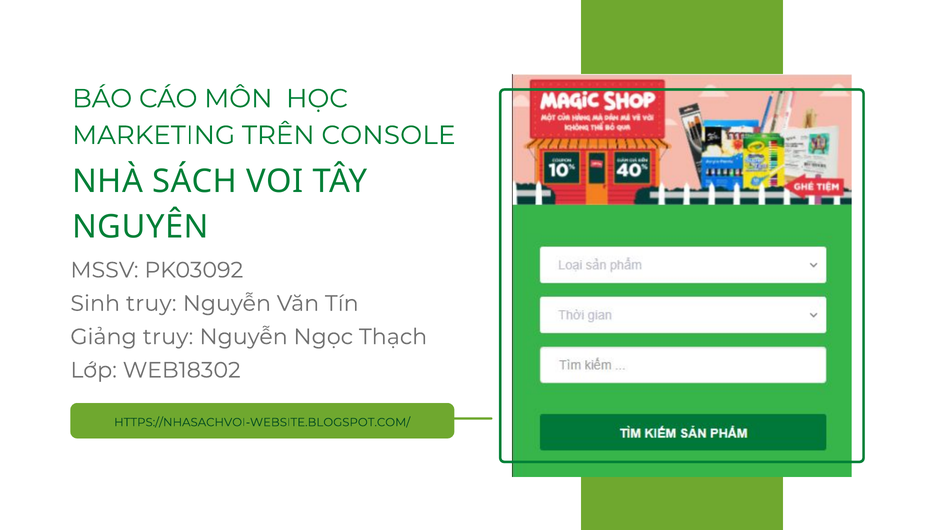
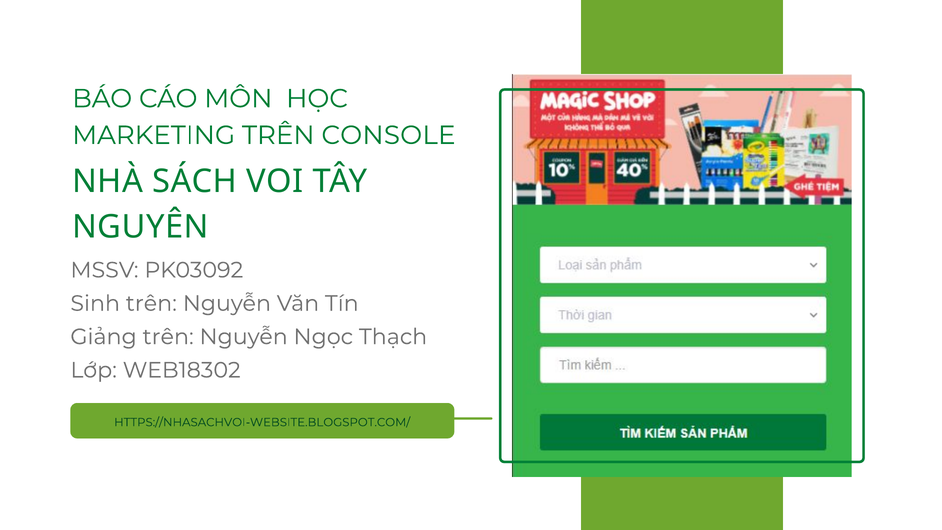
Sinh truy: truy -> trên (151, 303)
Giảng truy: truy -> trên (168, 337)
